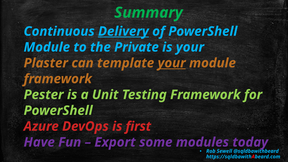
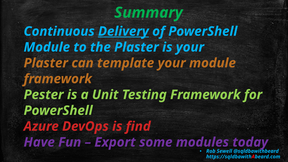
the Private: Private -> Plaster (136, 47)
your underline: present -> none (172, 63)
first: first -> find (138, 126)
